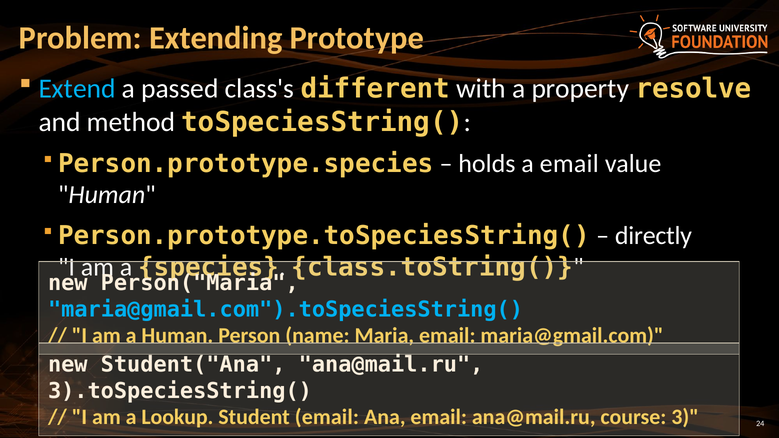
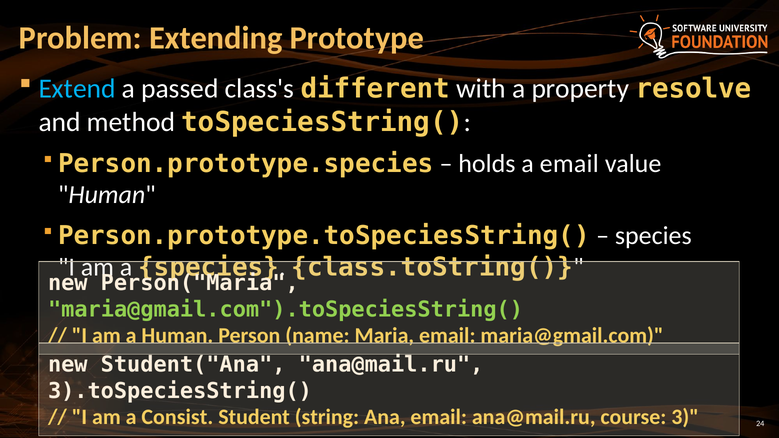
directly: directly -> species (653, 236)
maria@gmail.com").toSpeciesString( colour: light blue -> light green (286, 310)
Lookup: Lookup -> Consist (177, 417)
Student email: email -> string (327, 417)
